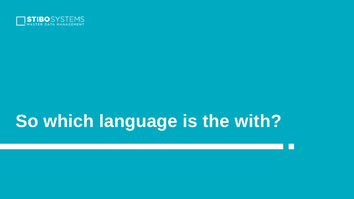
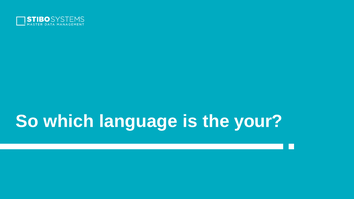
with: with -> your (258, 121)
